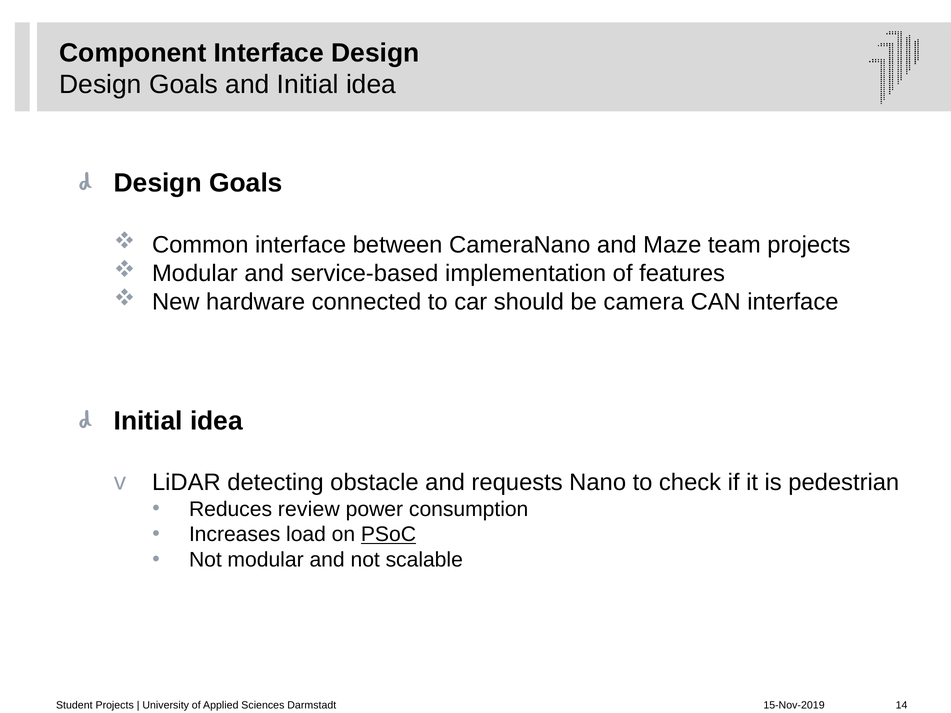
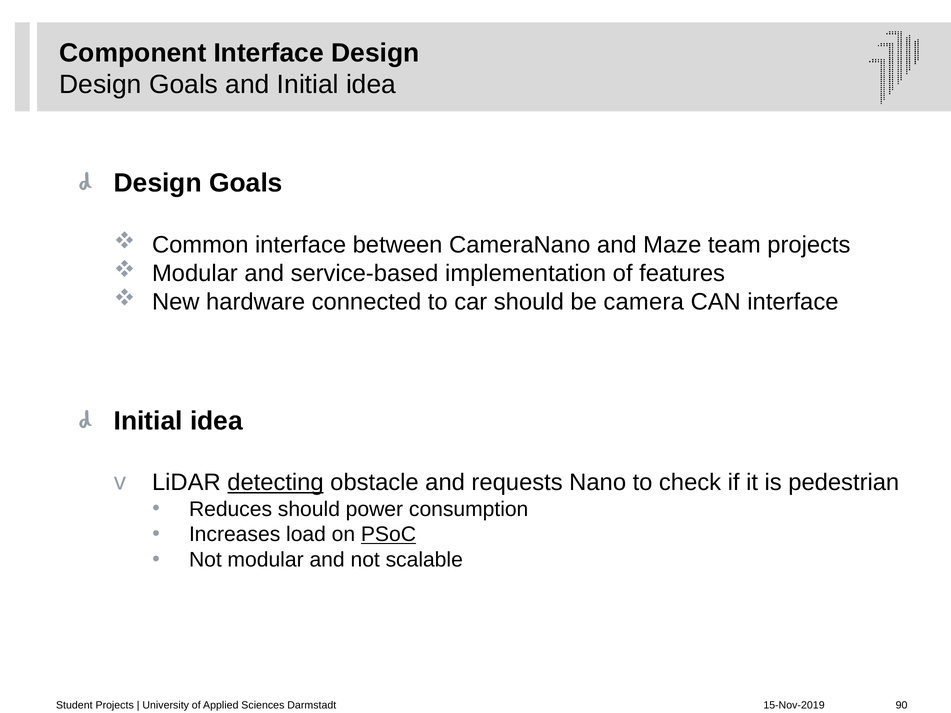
detecting underline: none -> present (275, 483)
Reduces review: review -> should (309, 509)
14: 14 -> 90 (902, 705)
